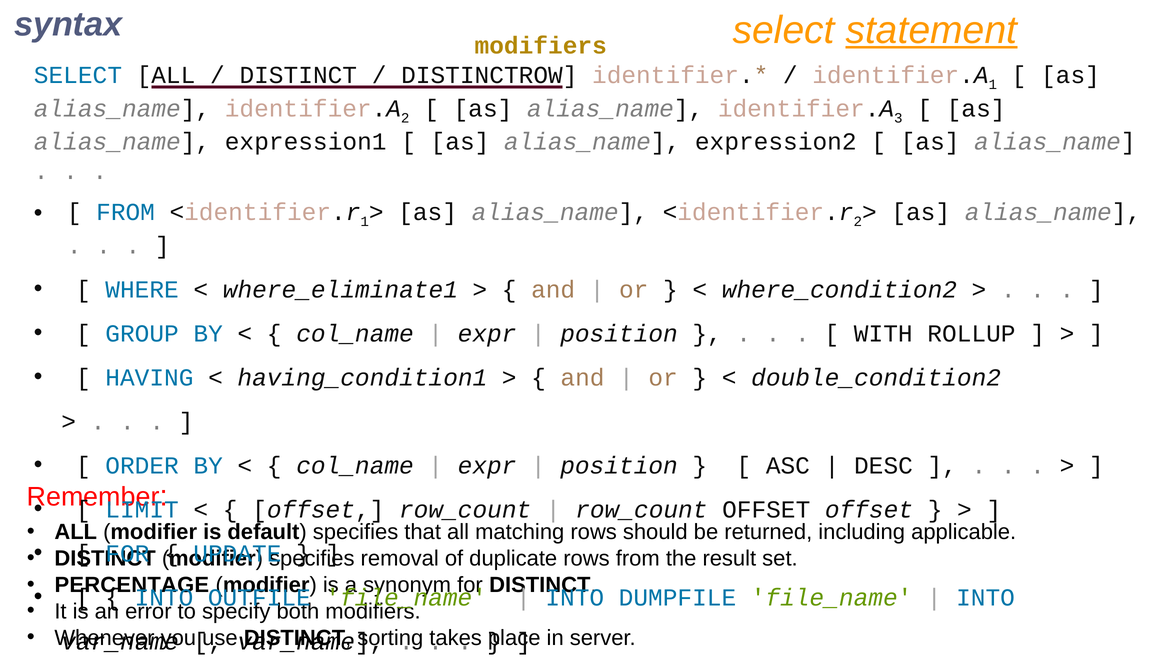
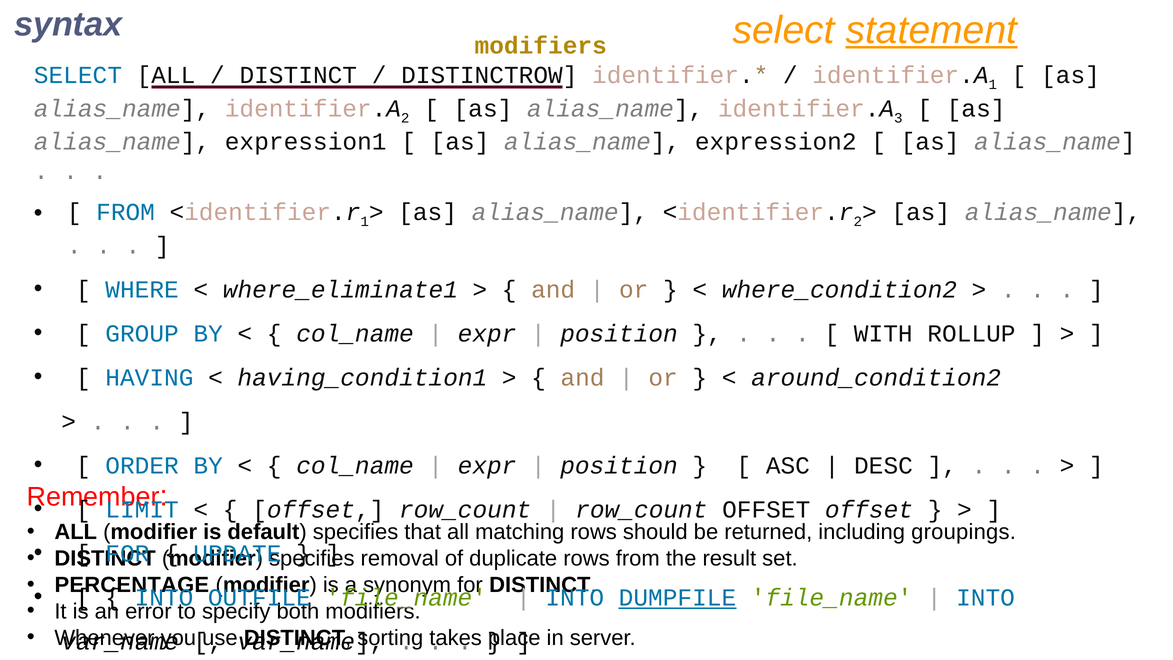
double_condition2: double_condition2 -> around_condition2 (876, 378)
applicable: applicable -> groupings (964, 532)
DUMPFILE underline: none -> present (677, 597)
